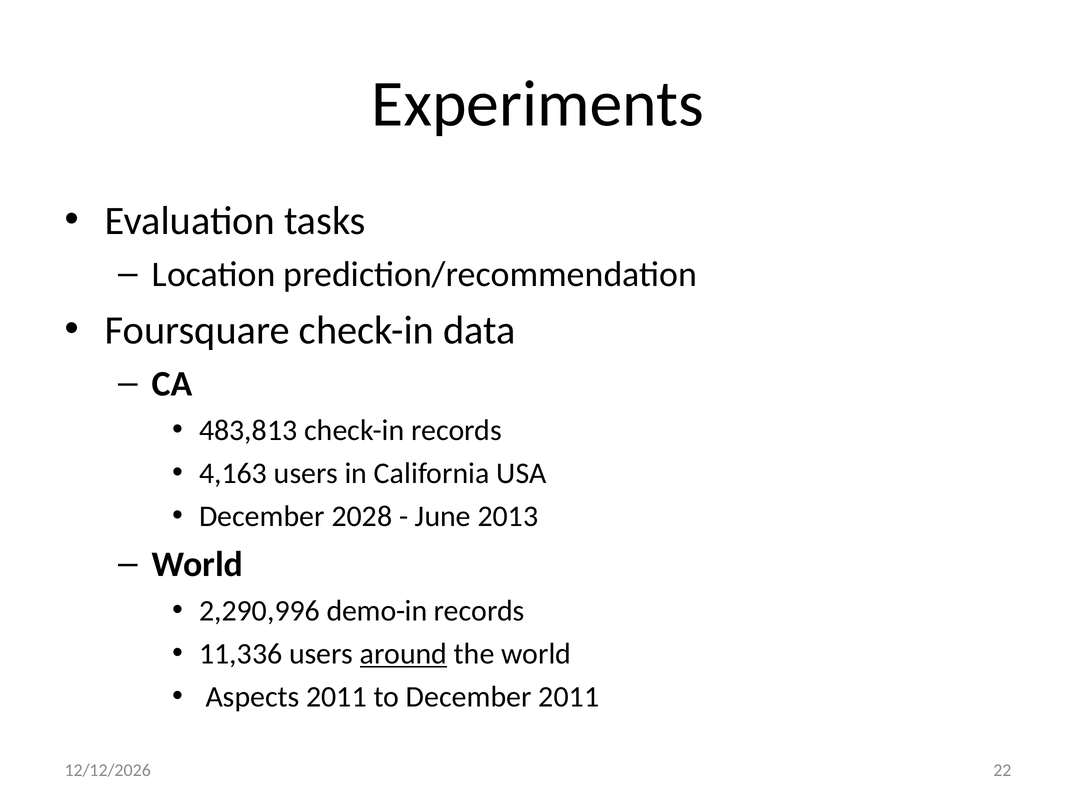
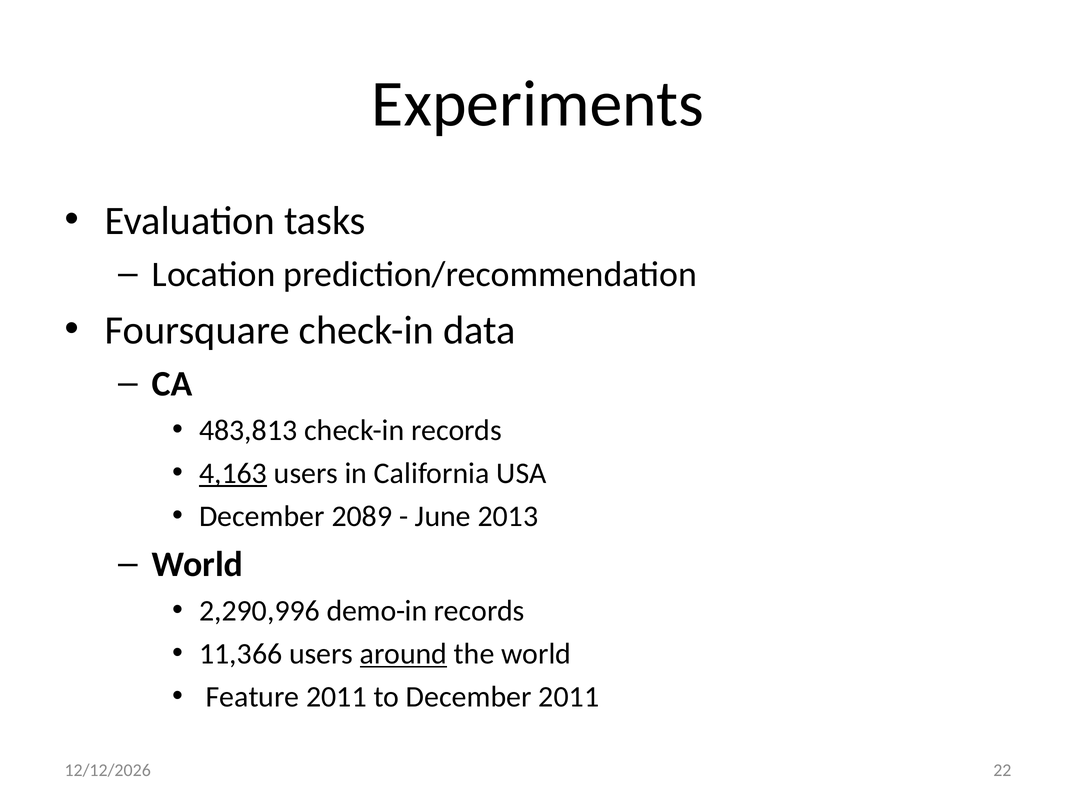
4,163 underline: none -> present (233, 473)
2028: 2028 -> 2089 (362, 516)
11,336: 11,336 -> 11,366 (241, 654)
Aspects: Aspects -> Feature (253, 697)
